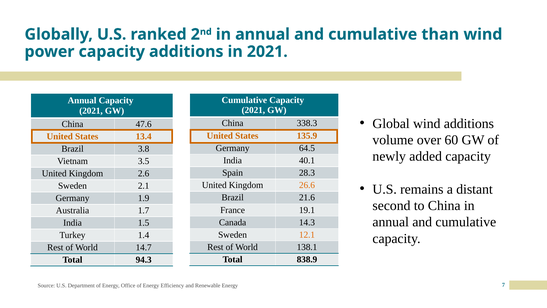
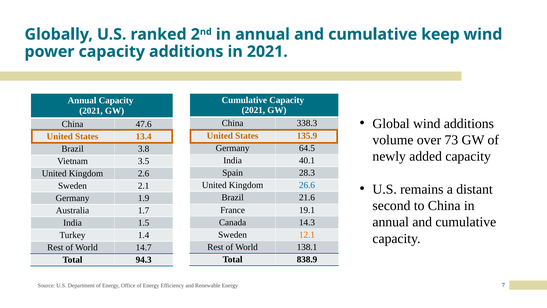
than: than -> keep (440, 34)
60: 60 -> 73 (451, 140)
26.6 colour: orange -> blue (307, 185)
